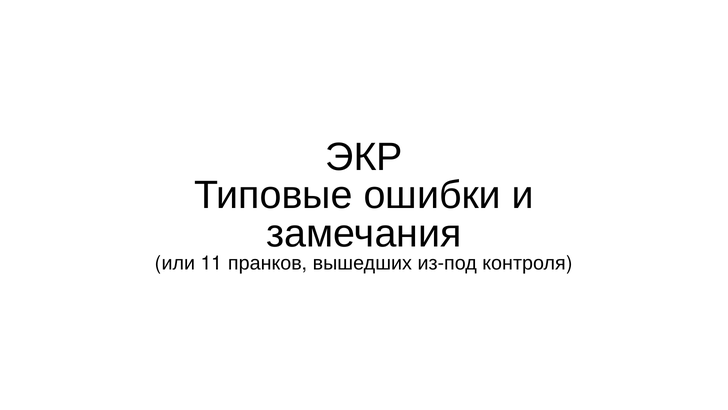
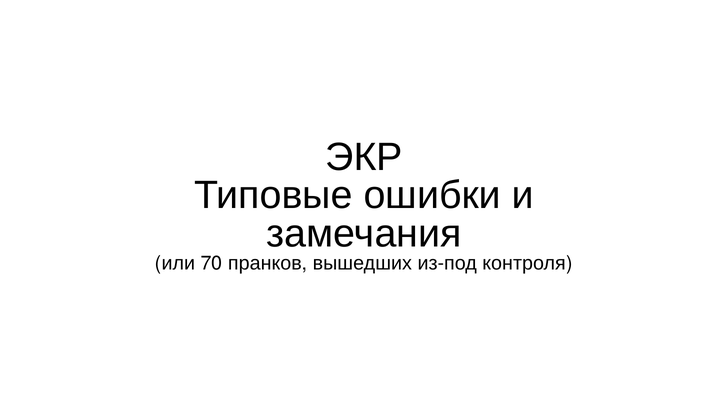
11: 11 -> 70 (211, 263)
